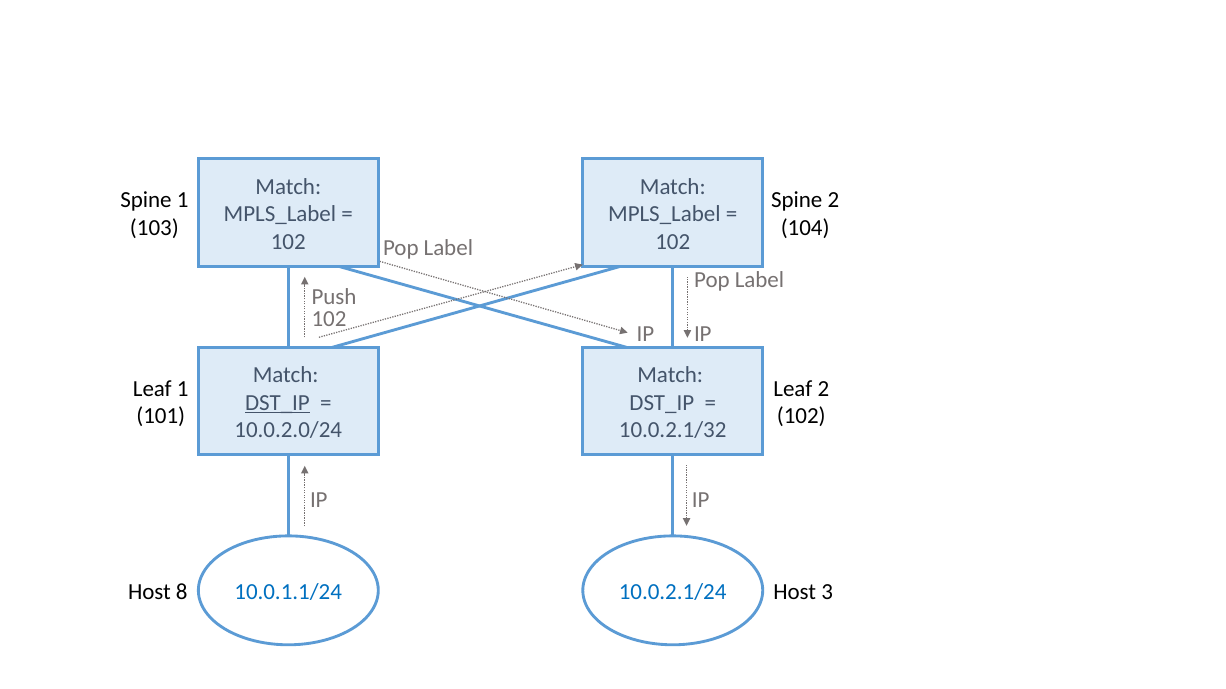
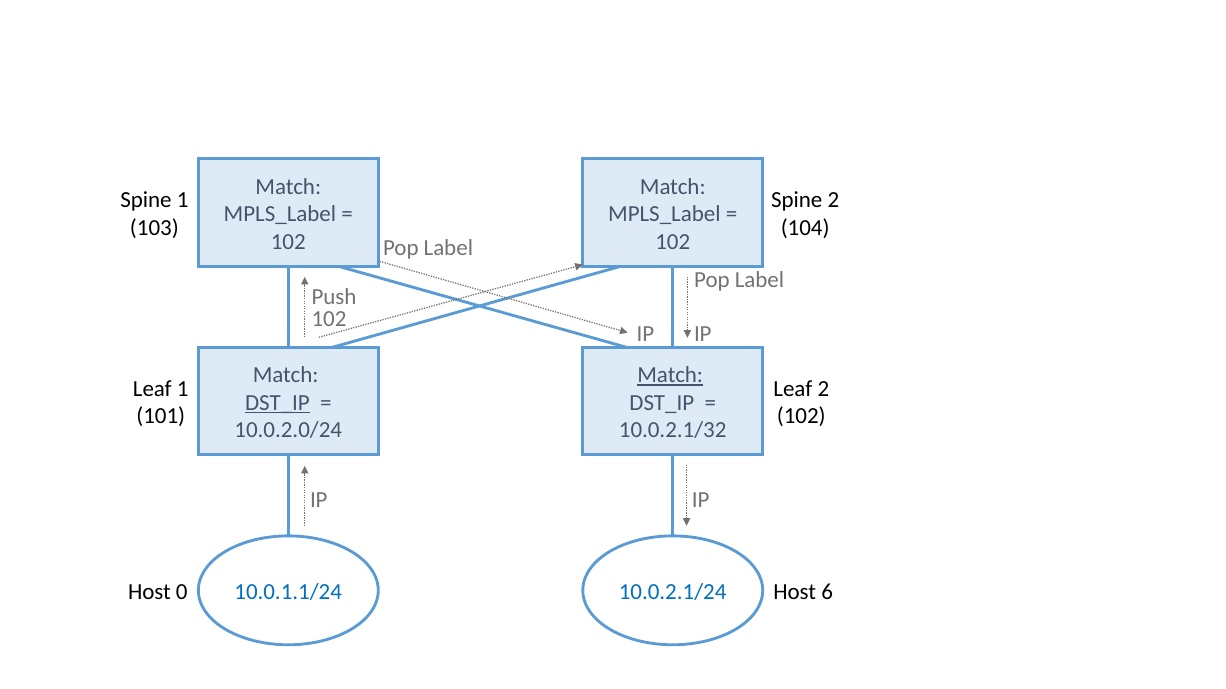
Match underline: none -> present (670, 376)
8: 8 -> 0 (182, 592)
3: 3 -> 6 (827, 592)
